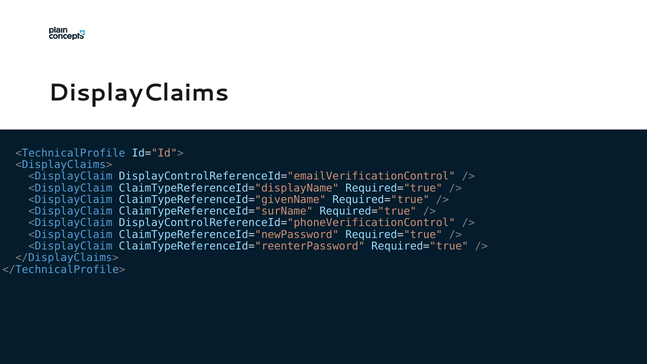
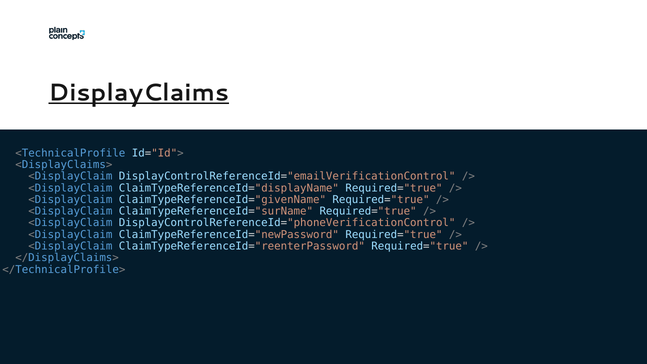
DisplayClaims underline: none -> present (139, 93)
